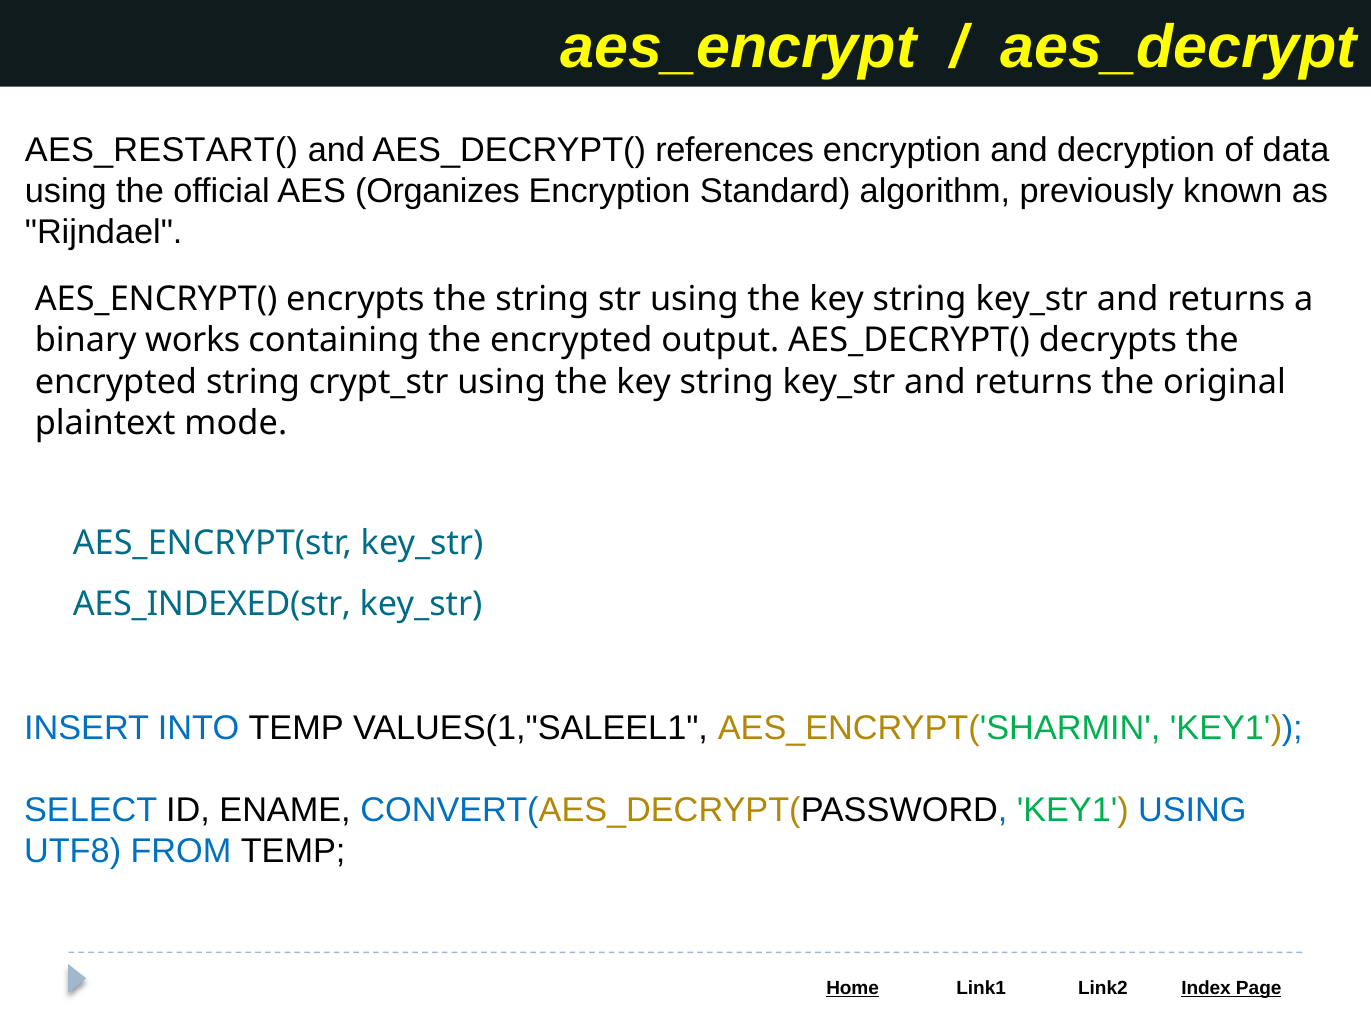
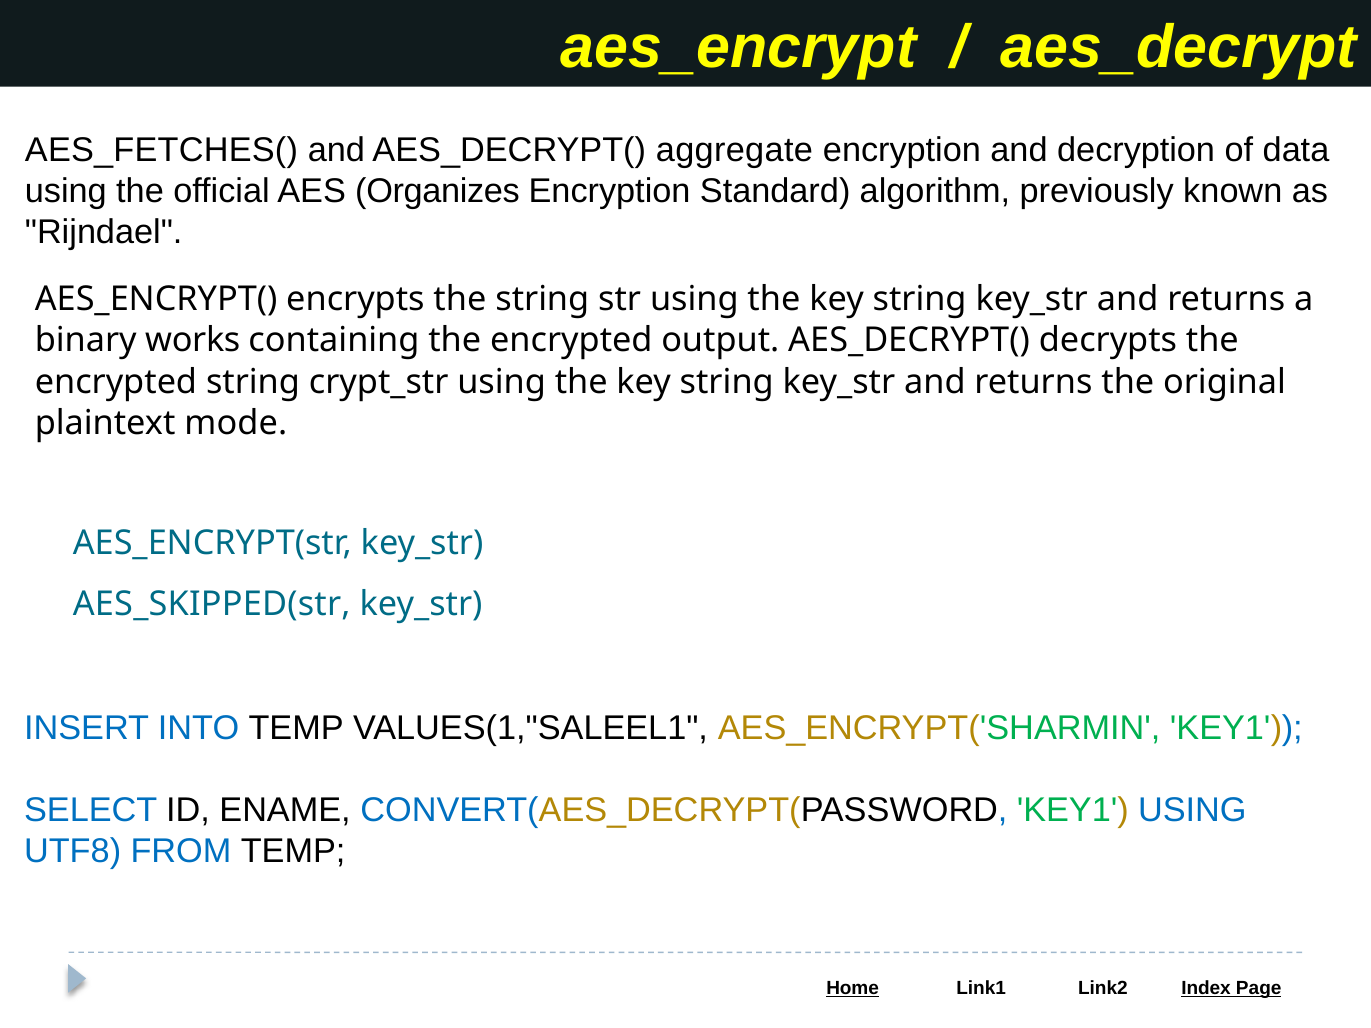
AES_RESTART(: AES_RESTART( -> AES_FETCHES( (162, 150)
references: references -> aggregate (734, 150)
AES_INDEXED(str: AES_INDEXED(str -> AES_SKIPPED(str (212, 605)
